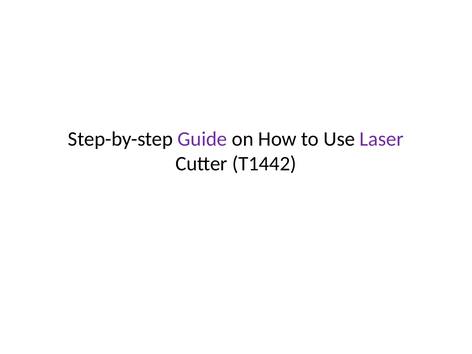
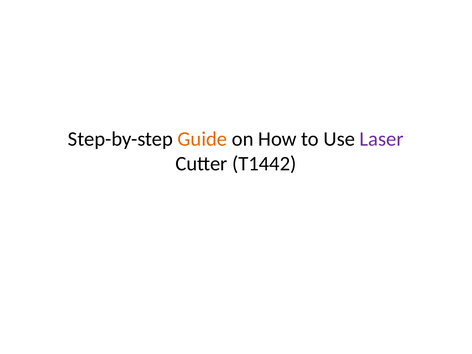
Guide colour: purple -> orange (202, 139)
